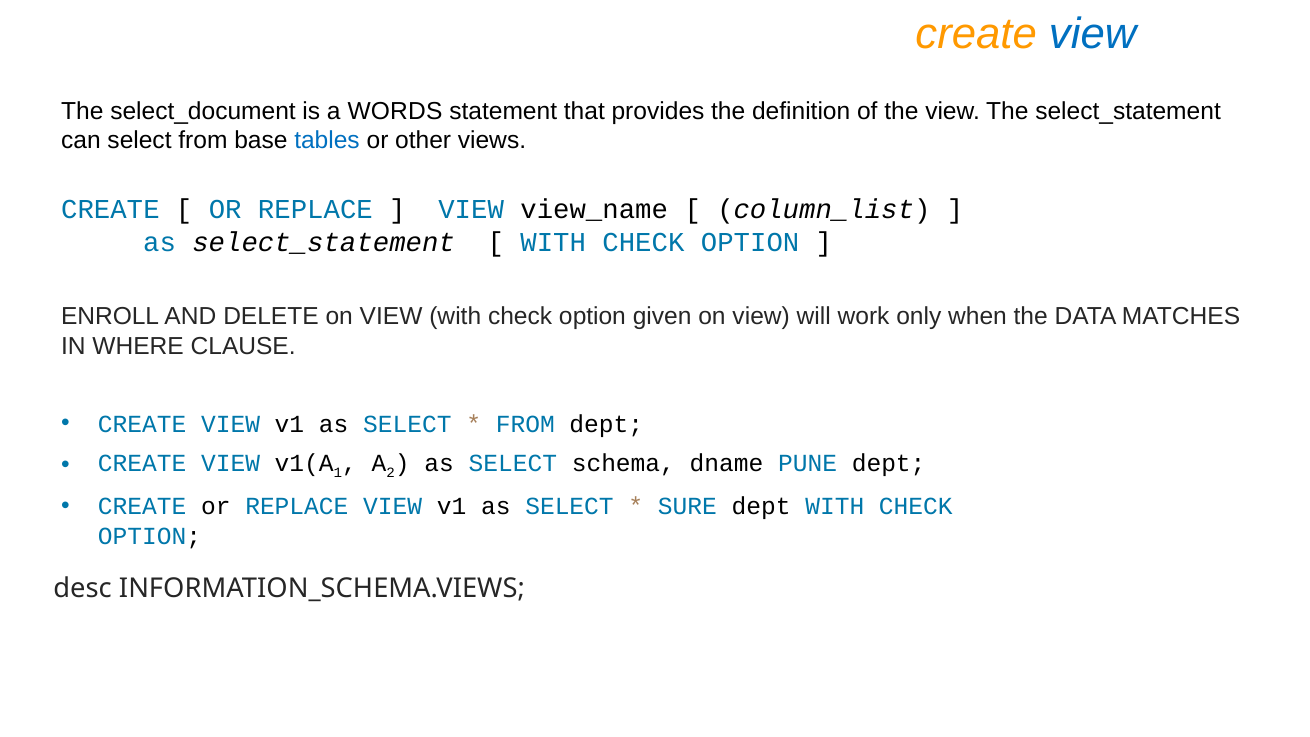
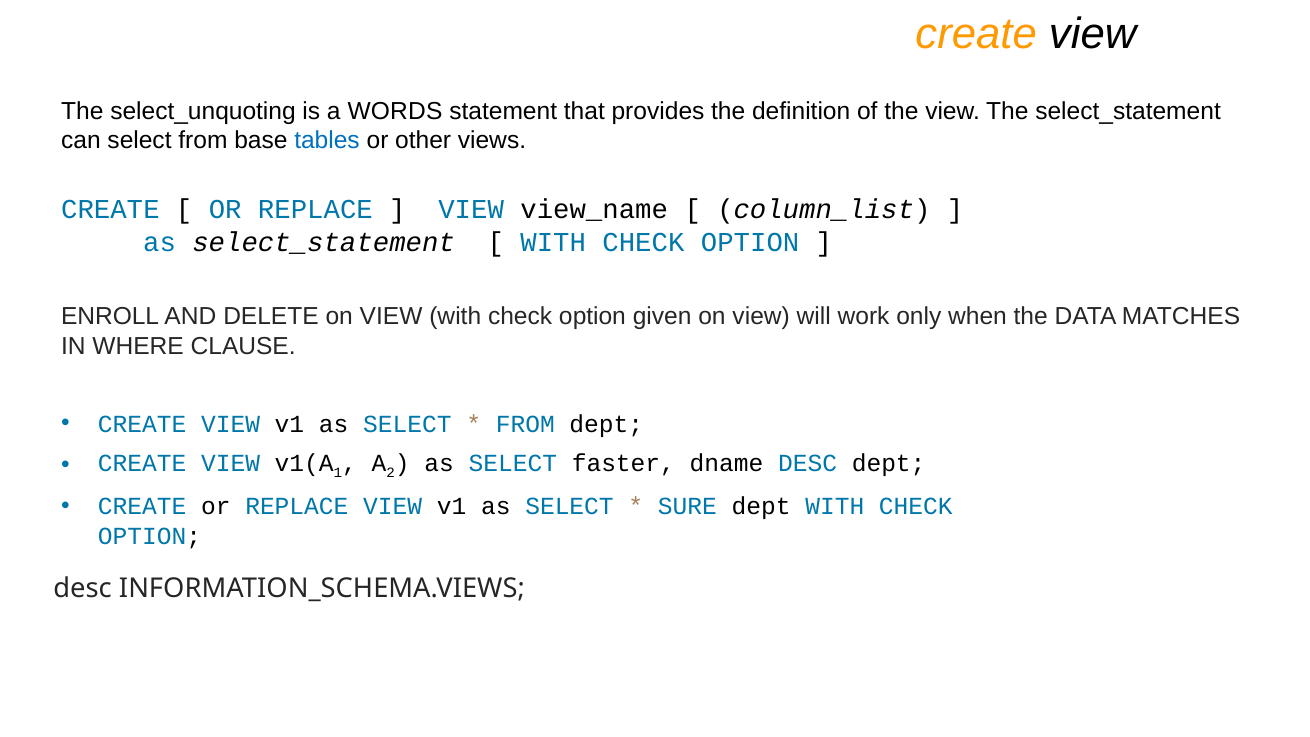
view colour: blue -> black (1093, 34)
select_document: select_document -> select_unquoting (203, 111)
schema: schema -> faster (623, 463)
dname PUNE: PUNE -> DESC (808, 463)
